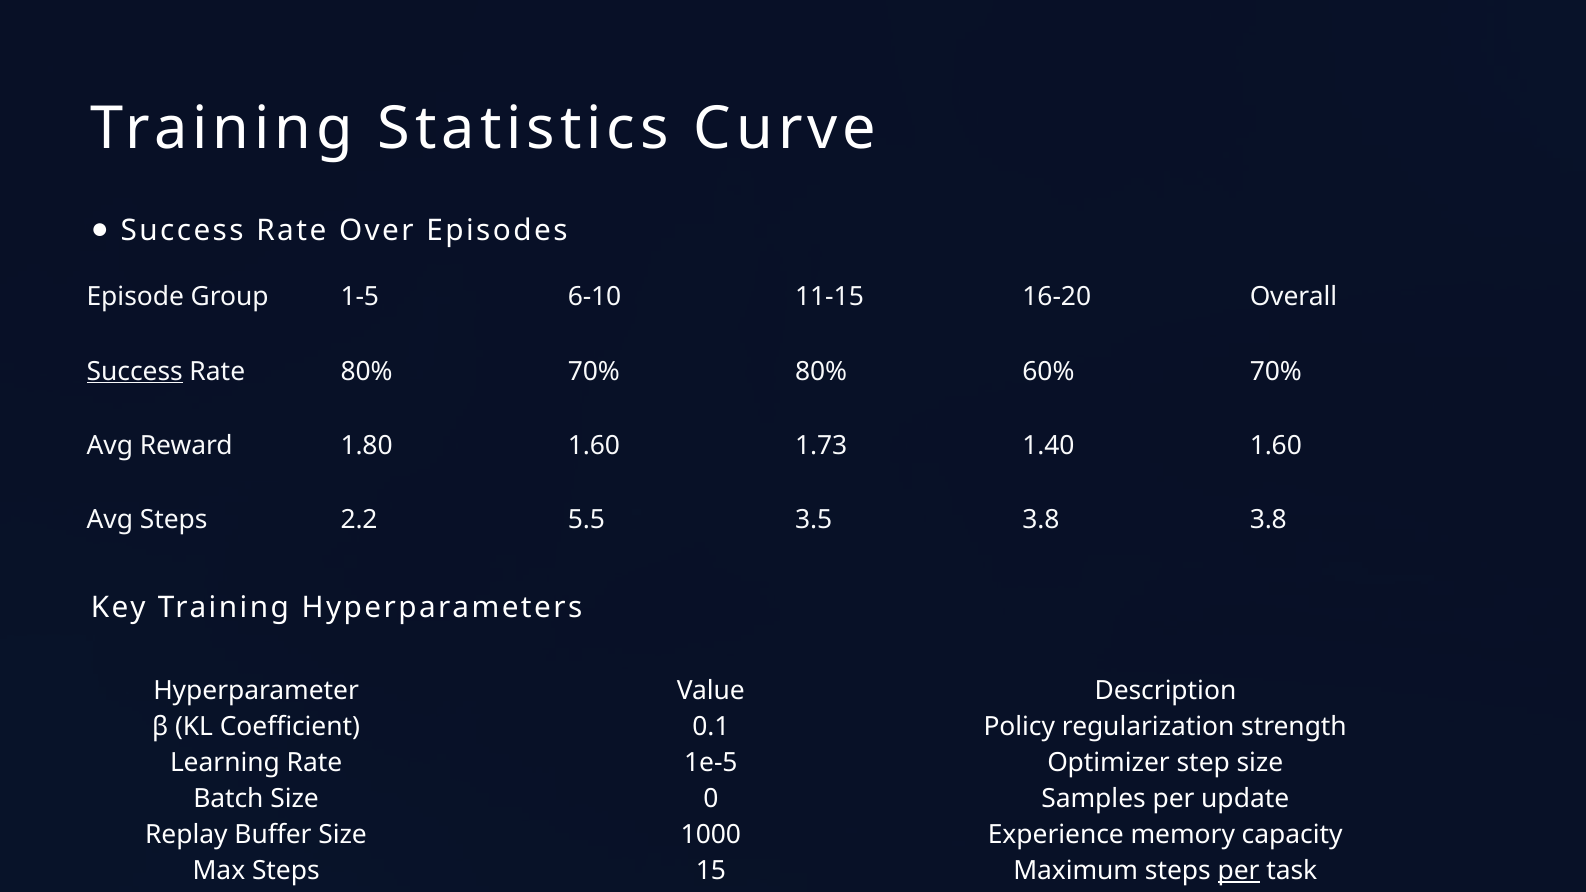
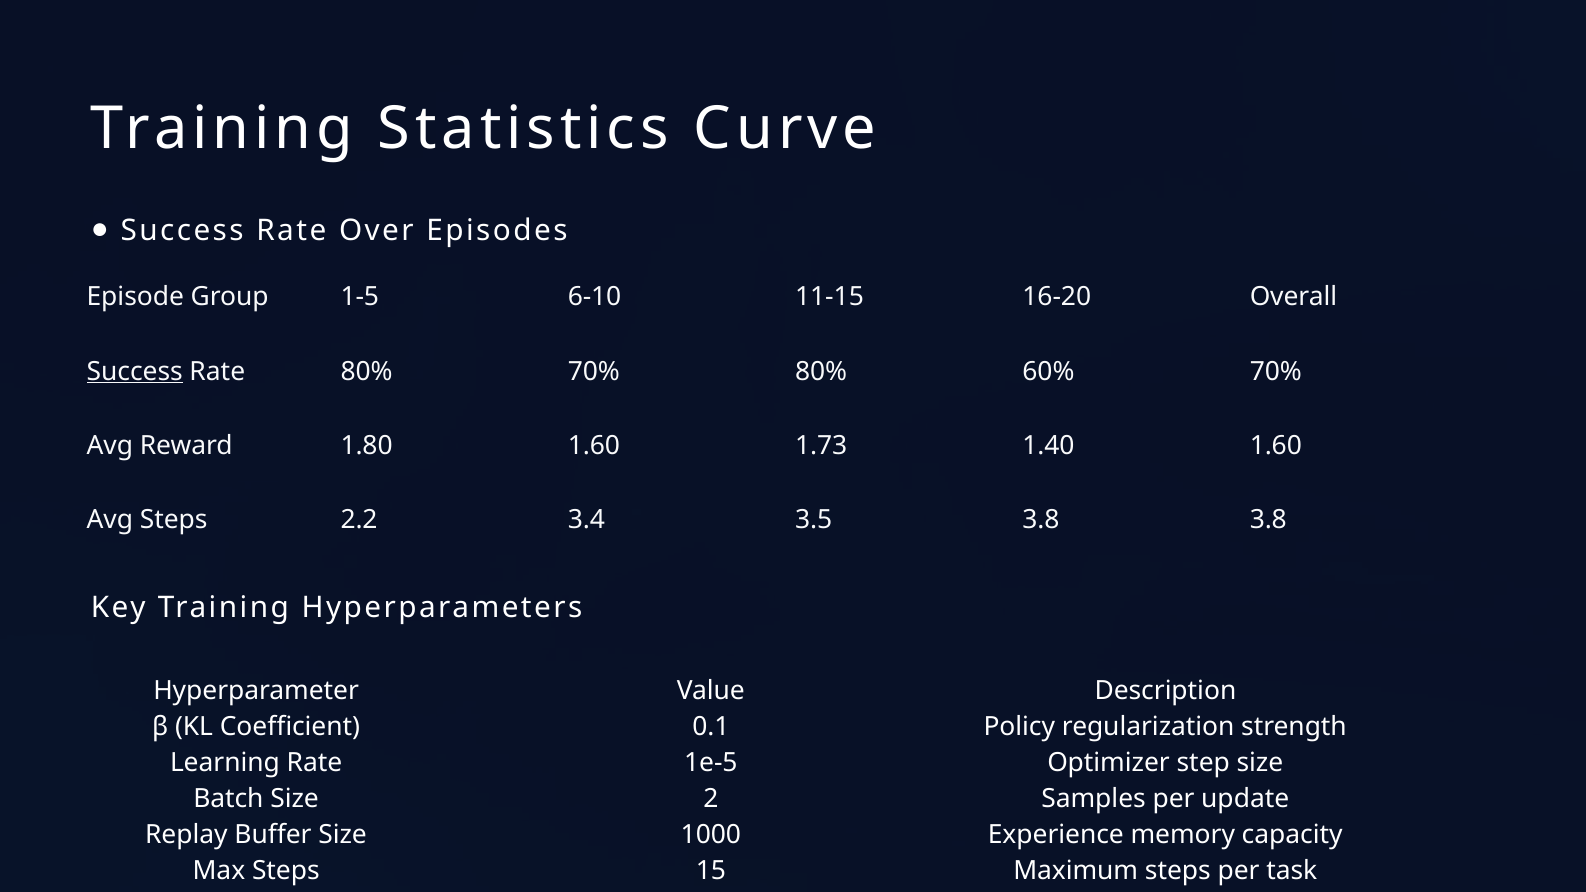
5.5: 5.5 -> 3.4 (586, 520)
0: 0 -> 2 (711, 799)
per underline: present -> none (1239, 871)
